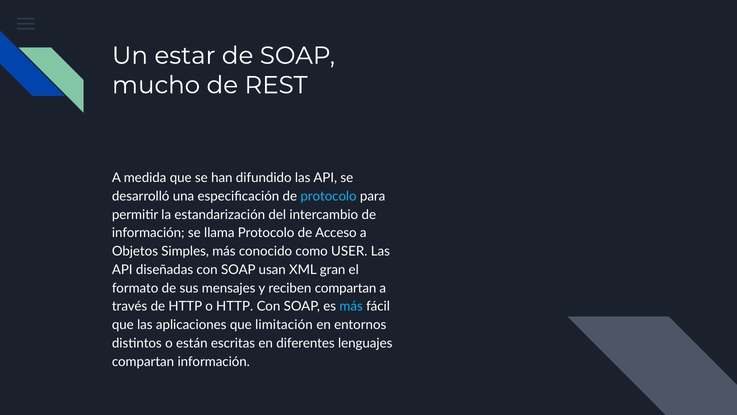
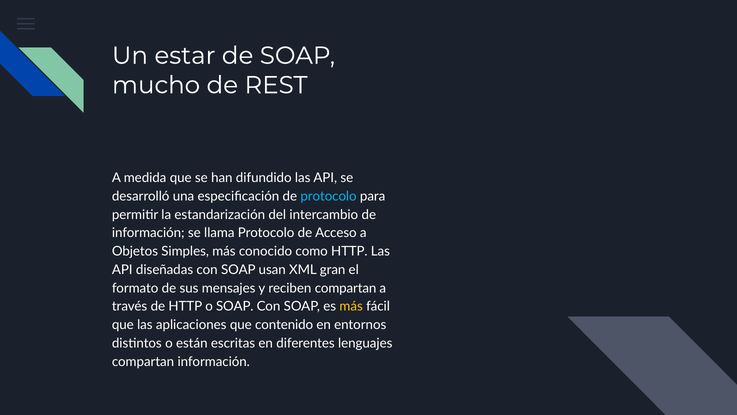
como USER: USER -> HTTP (349, 251)
o HTTP: HTTP -> SOAP (235, 306)
más colour: light blue -> yellow (351, 306)
limitación: limitación -> contenido (284, 325)
